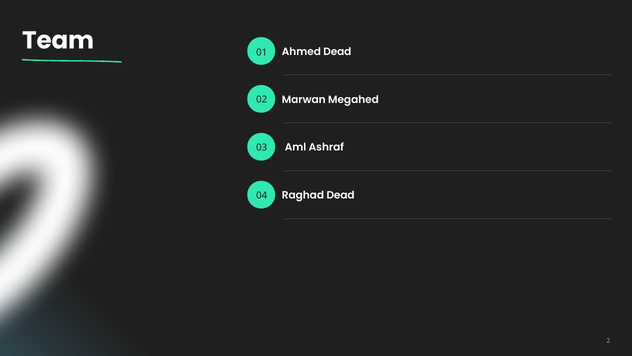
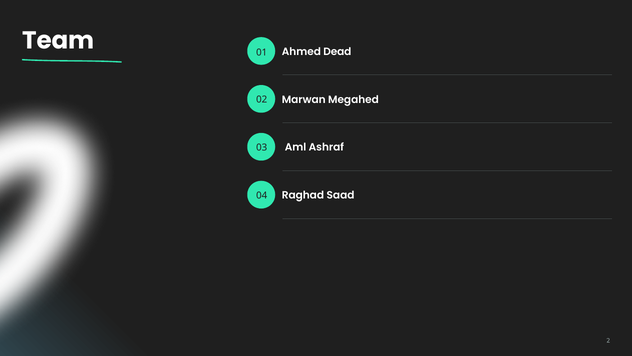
Raghad Dead: Dead -> Saad (340, 195)
